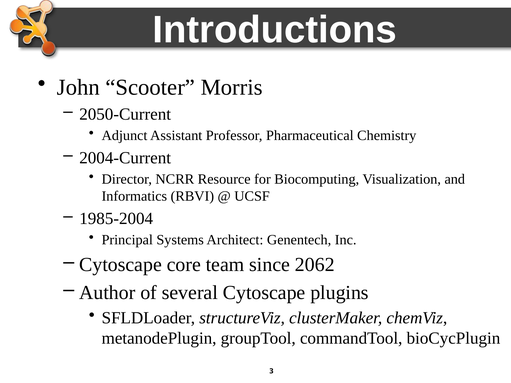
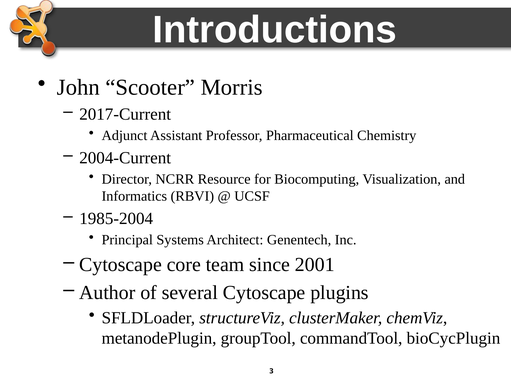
2050-Current: 2050-Current -> 2017-Current (125, 114)
2062: 2062 -> 2001 (315, 265)
